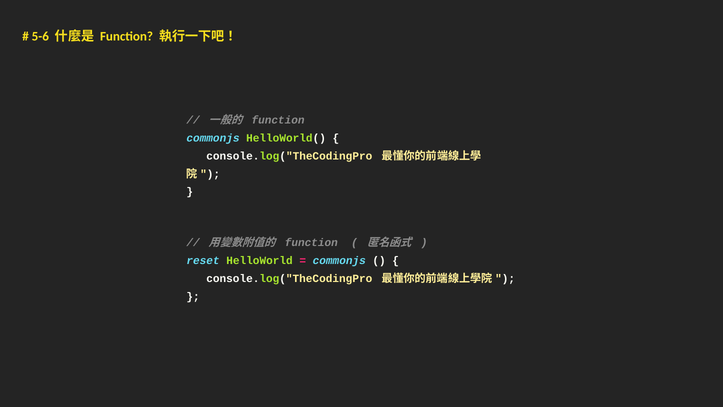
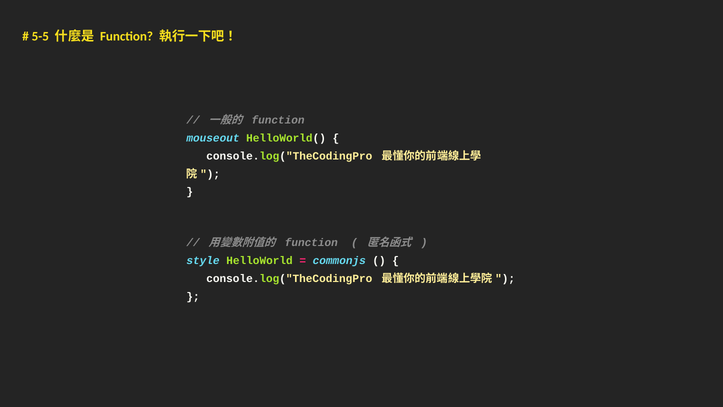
5-6: 5-6 -> 5-5 (40, 36)
commonjs: commonjs -> mouseout (213, 138)
reset: reset -> style (203, 261)
